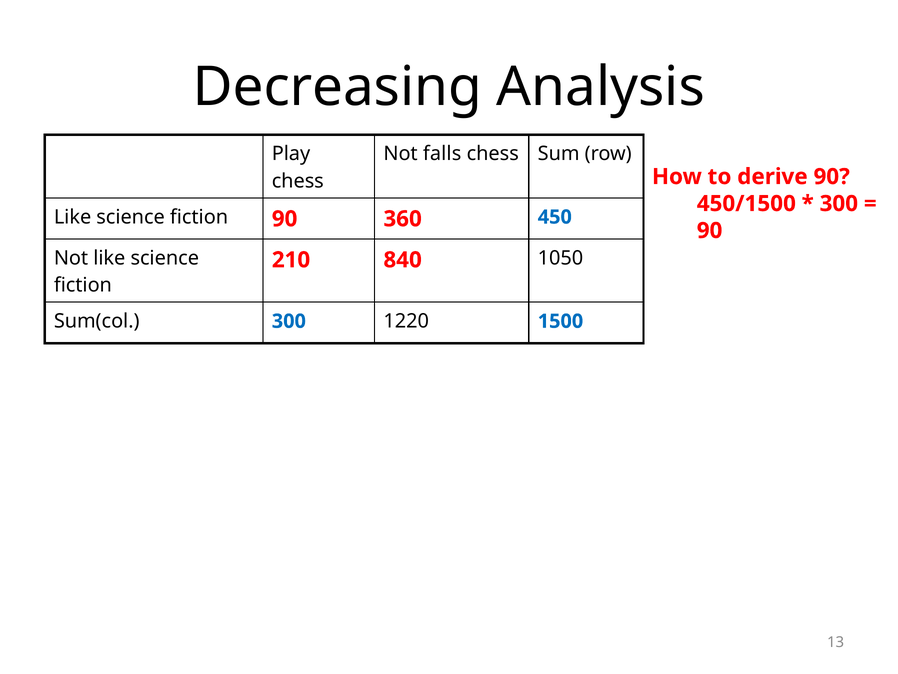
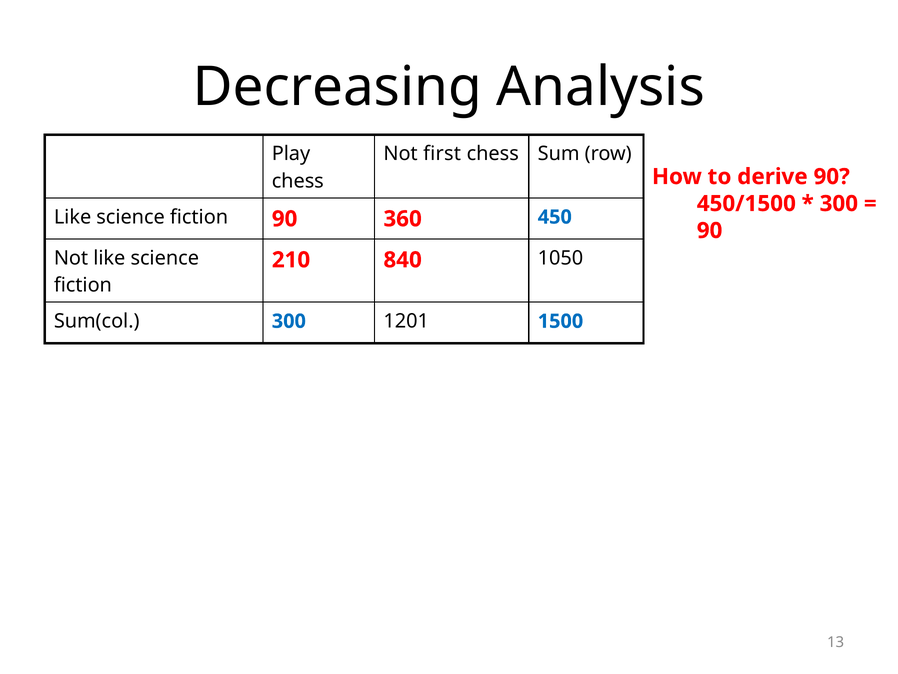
falls: falls -> first (442, 154)
1220: 1220 -> 1201 (406, 321)
